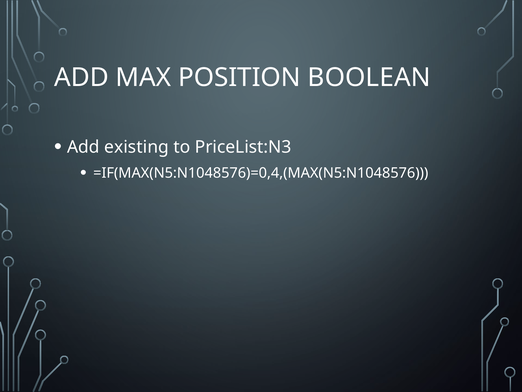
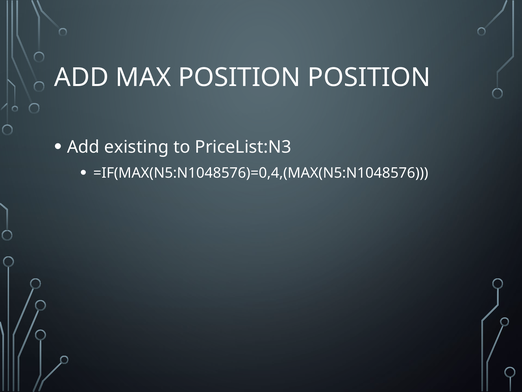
POSITION BOOLEAN: BOOLEAN -> POSITION (369, 77)
